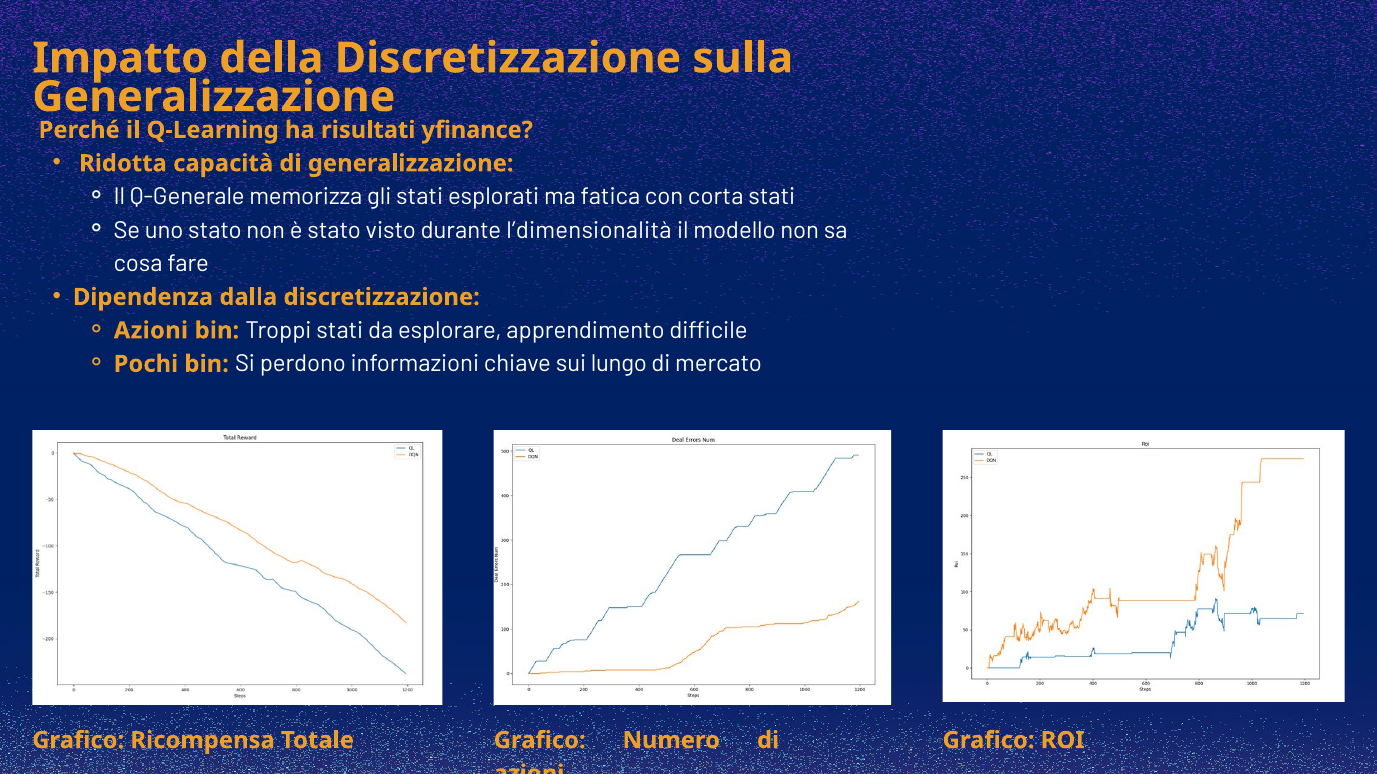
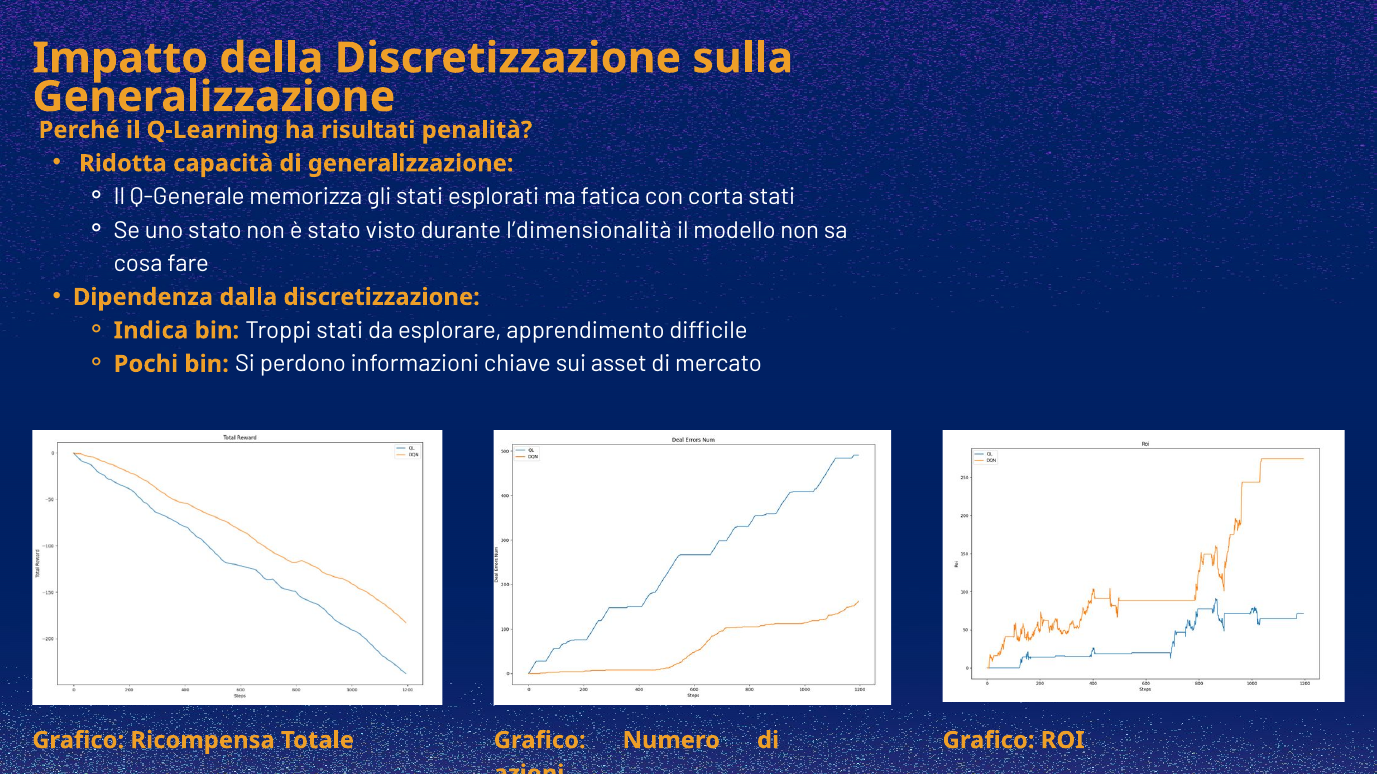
yfinance: yfinance -> penalità (477, 130)
Azioni: Azioni -> Indica (151, 331)
lungo: lungo -> asset (619, 364)
